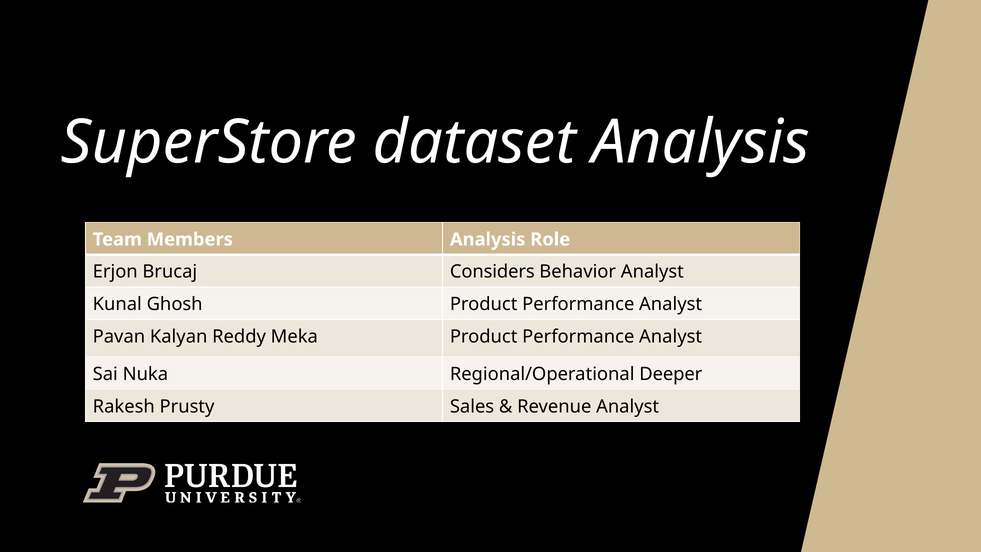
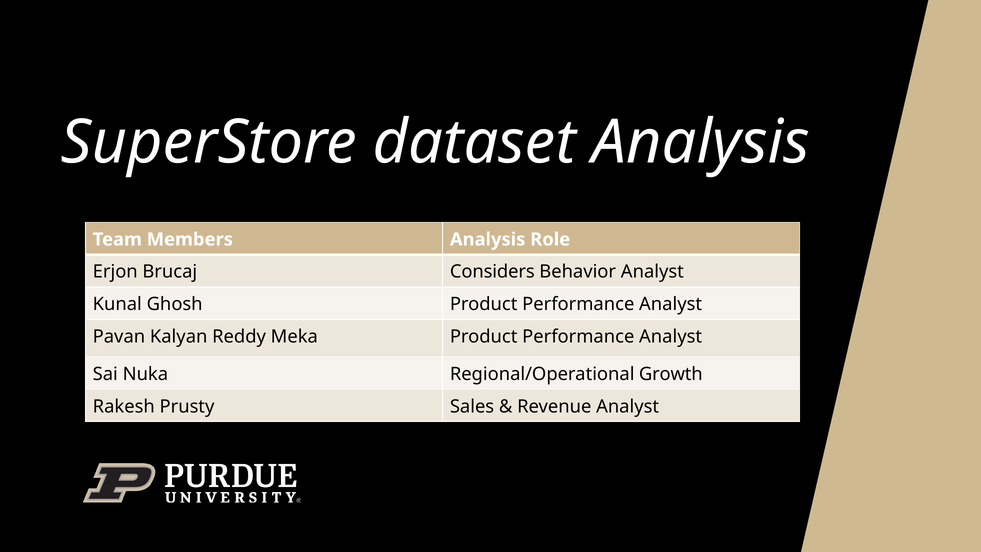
Deeper: Deeper -> Growth (671, 374)
